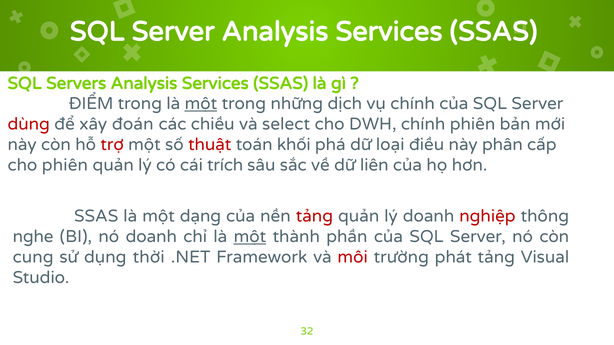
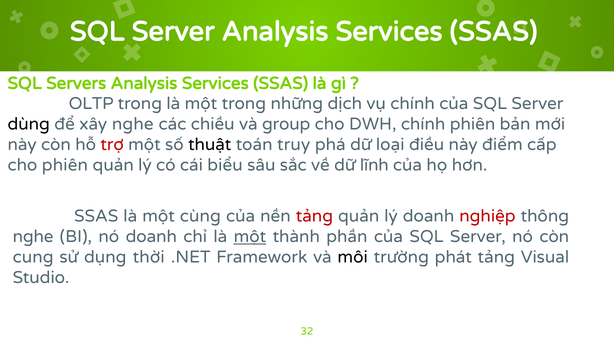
ĐIỂM: ĐIỂM -> OLTP (91, 104)
một underline: present -> none (201, 104)
dùng colour: red -> black (29, 124)
xây đoán: đoán -> nghe (133, 124)
select: select -> group (286, 124)
thuật colour: red -> black (210, 145)
khối: khối -> truy (294, 145)
phân: phân -> điểm (502, 145)
trích: trích -> biểu (225, 165)
liên: liên -> lĩnh (374, 165)
dạng: dạng -> cùng (200, 216)
môi colour: red -> black (353, 257)
